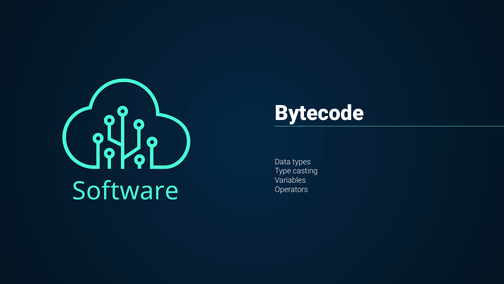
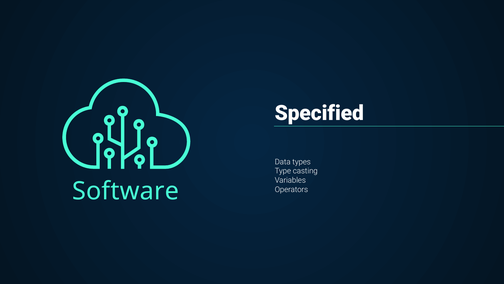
Bytecode: Bytecode -> Specified (319, 113)
